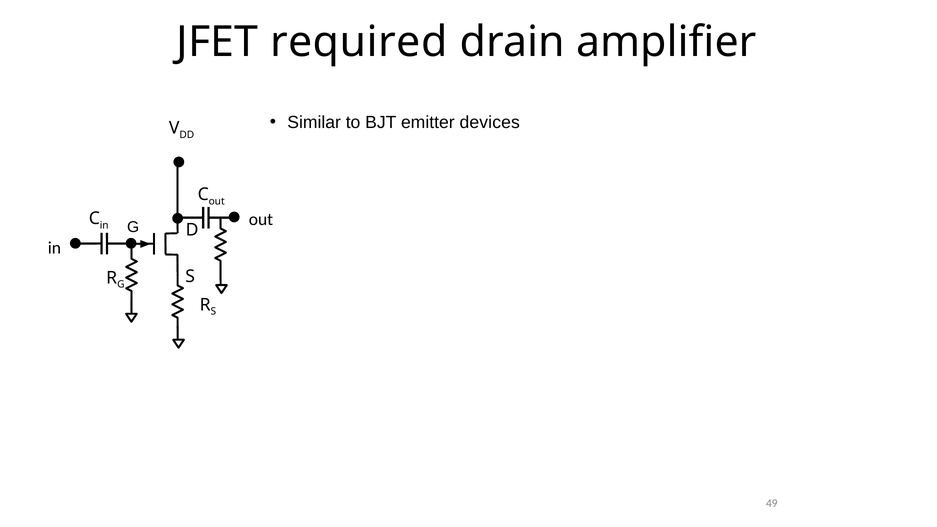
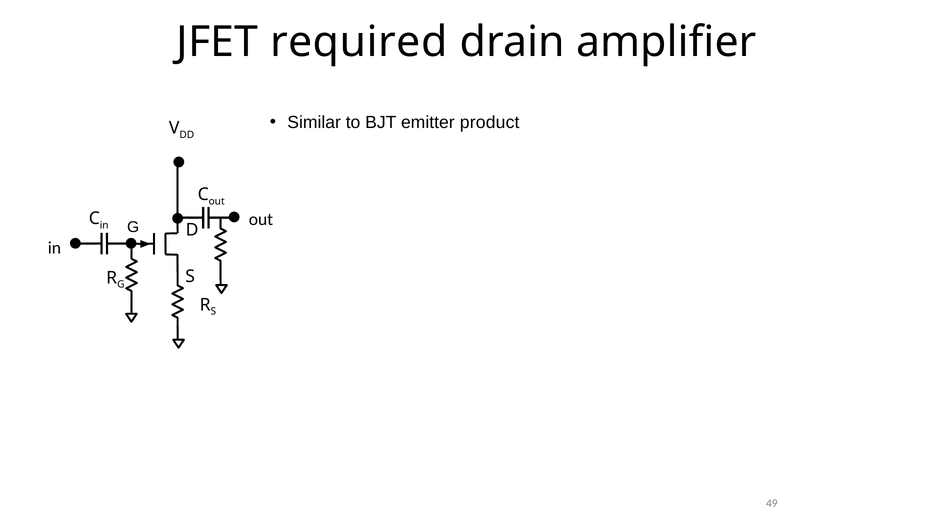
devices: devices -> product (490, 122)
